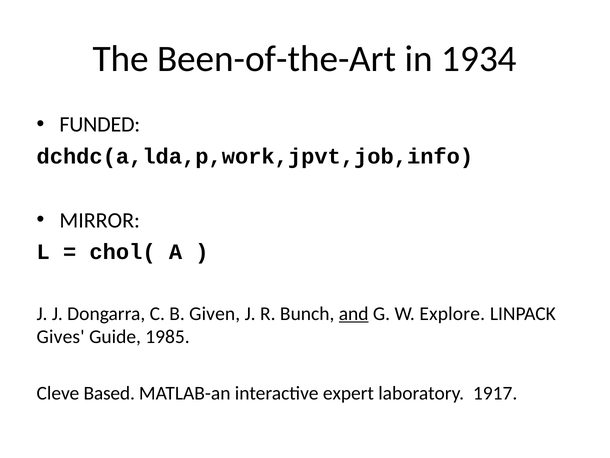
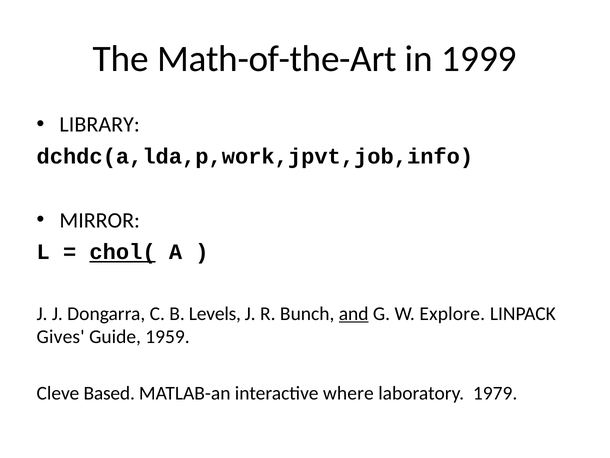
Been-of-the-Art: Been-of-the-Art -> Math-of-the-Art (277, 59)
1934: 1934 -> 1999 (479, 59)
FUNDED: FUNDED -> LIBRARY (100, 125)
chol( underline: none -> present (123, 252)
Given: Given -> Levels (215, 313)
1985: 1985 -> 1959 (168, 337)
expert: expert -> where (348, 393)
1917: 1917 -> 1979 (495, 393)
